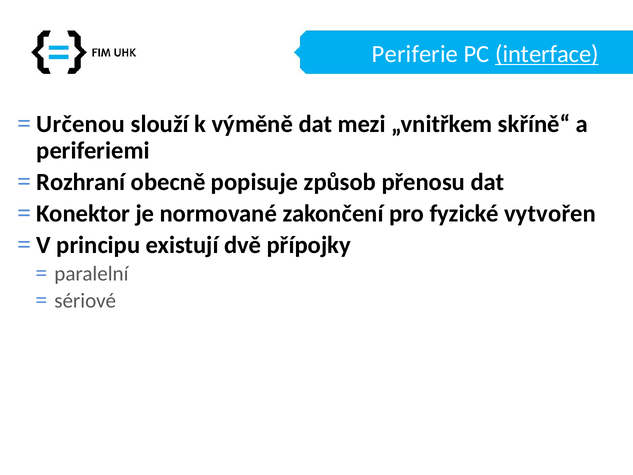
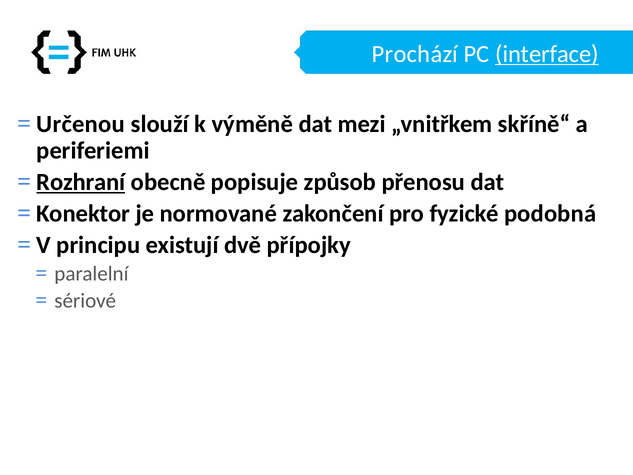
Periferie: Periferie -> Prochází (415, 54)
Rozhraní underline: none -> present (81, 182)
vytvořen: vytvořen -> podobná (550, 213)
